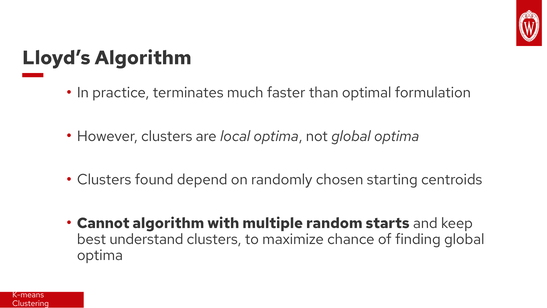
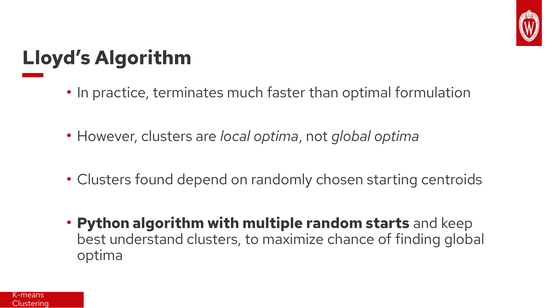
Cannot: Cannot -> Python (103, 223)
